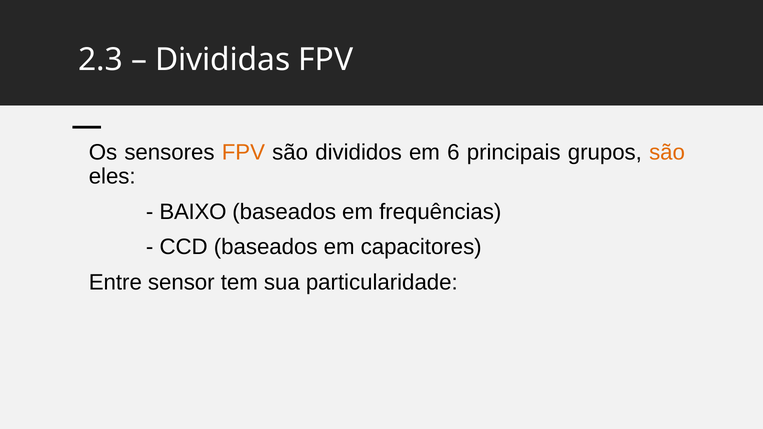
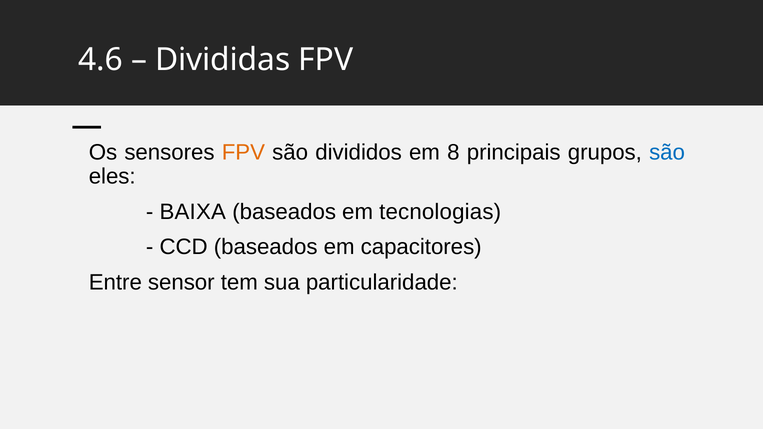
2.3: 2.3 -> 4.6 (101, 60)
6: 6 -> 8 (453, 152)
são colour: orange -> blue (667, 152)
BAIXO: BAIXO -> BAIXA (193, 212)
frequências: frequências -> tecnologias (440, 212)
